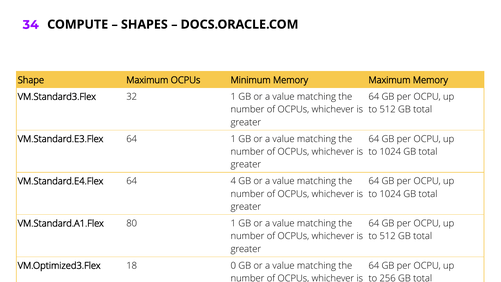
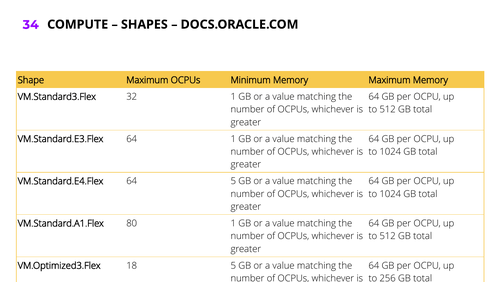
64 4: 4 -> 5 (233, 181)
18 0: 0 -> 5 (233, 265)
